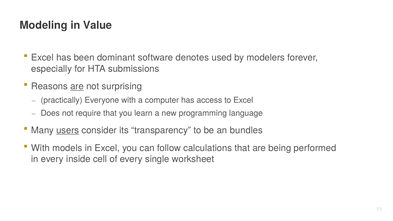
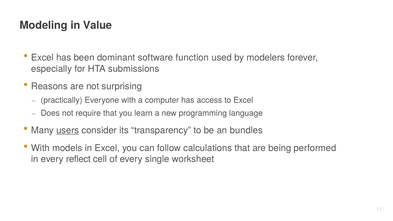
denotes: denotes -> function (192, 58)
are underline: present -> none (77, 86)
inside: inside -> reflect (78, 159)
